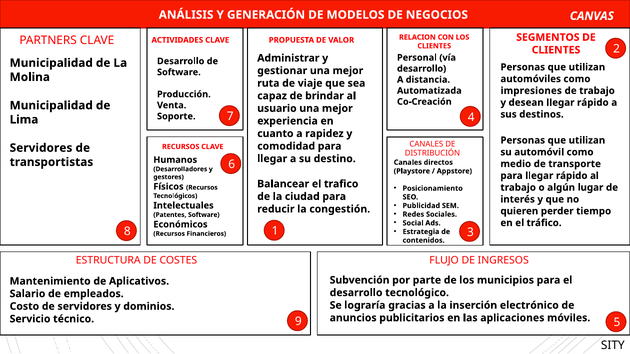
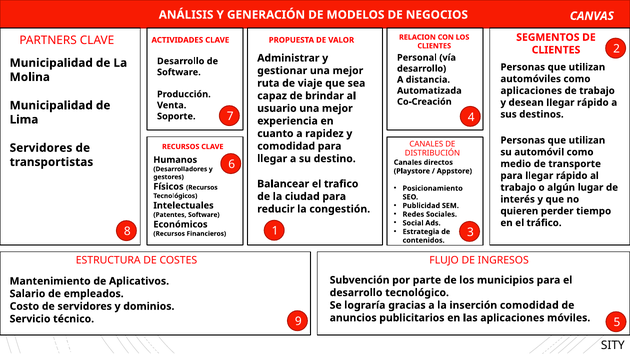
impresiones: impresiones -> aplicaciones (531, 91)
inserción electrónico: electrónico -> comodidad (529, 306)
